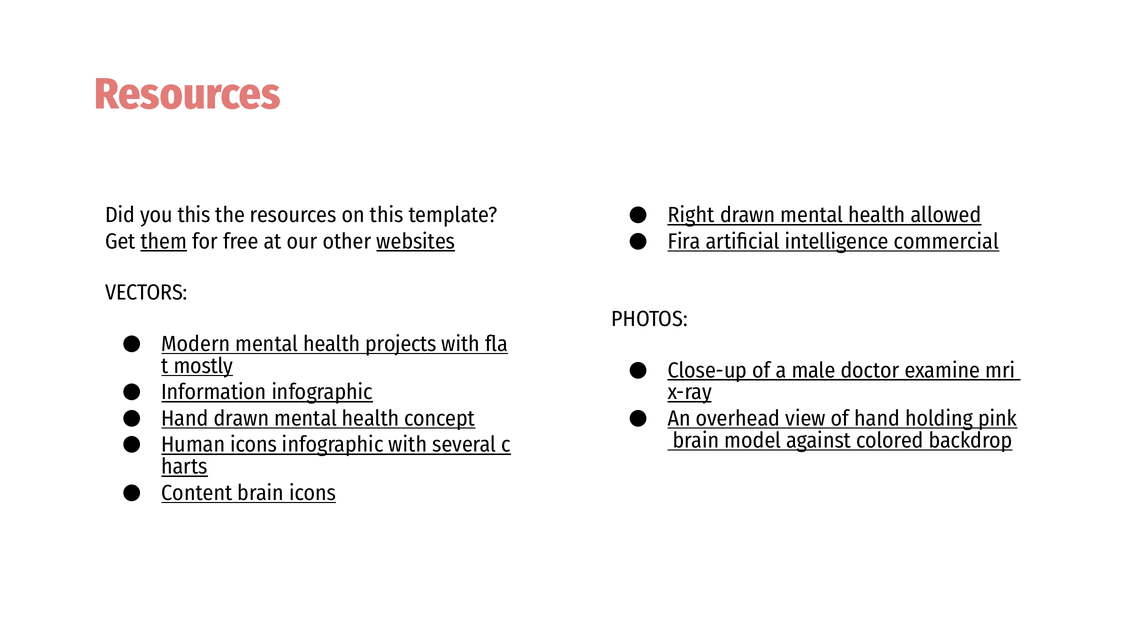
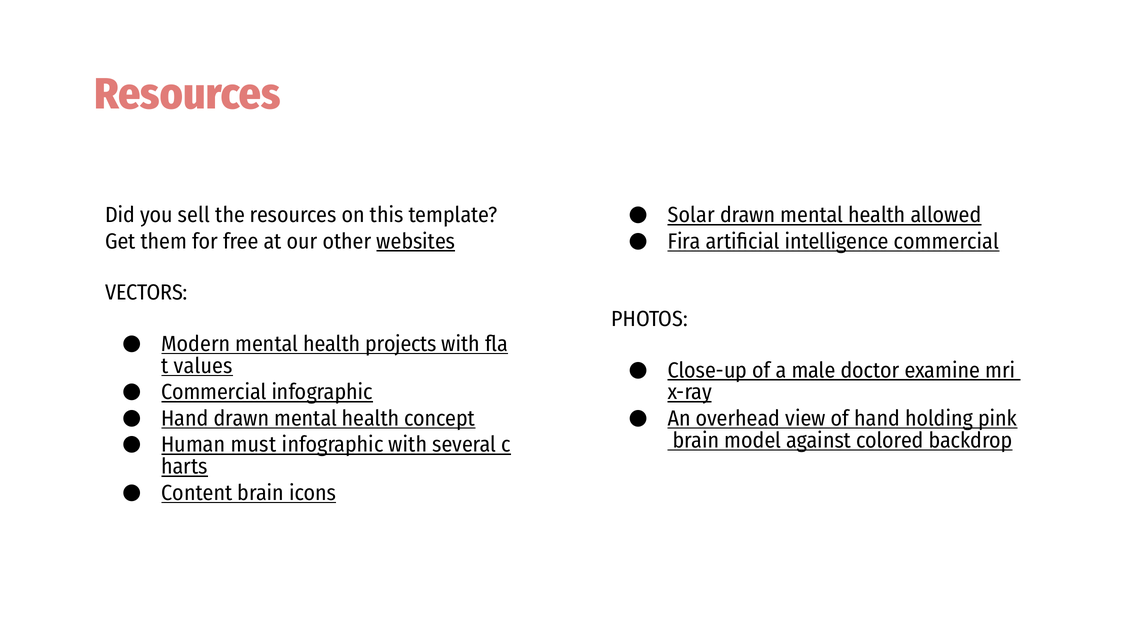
Right: Right -> Solar (691, 215)
you this: this -> sell (194, 215)
them underline: present -> none (164, 242)
mostly: mostly -> values (203, 366)
Information: Information -> Commercial (214, 392)
Human icons: icons -> must (253, 445)
